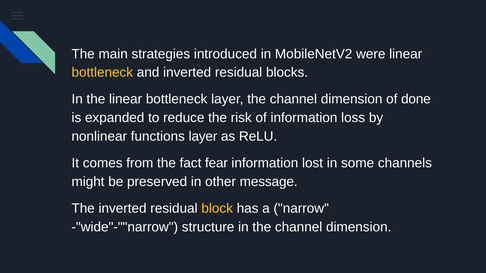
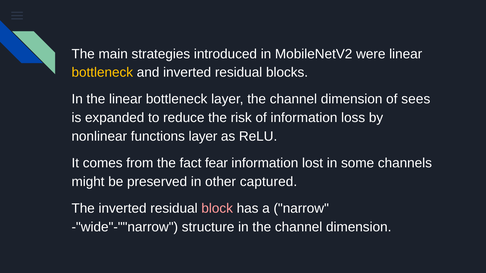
done: done -> sees (416, 99)
message: message -> captured (269, 182)
block colour: yellow -> pink (217, 209)
